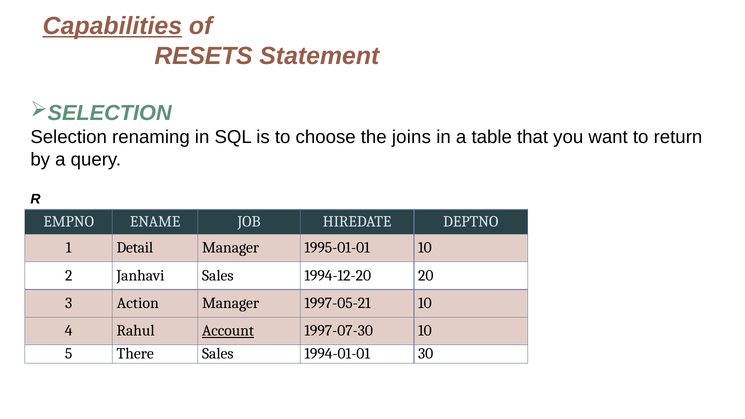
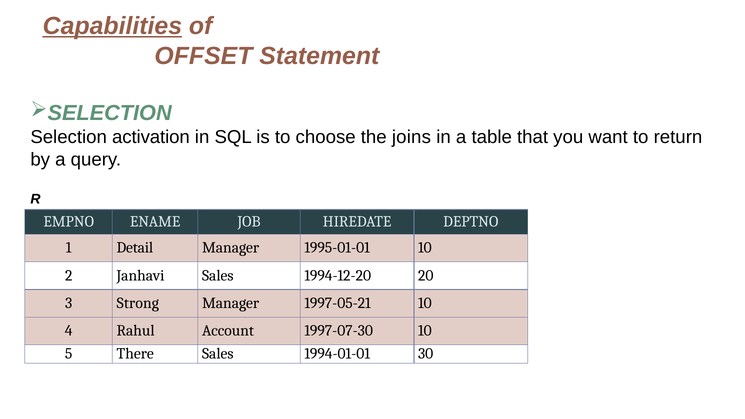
RESETS: RESETS -> OFFSET (203, 56)
renaming: renaming -> activation (151, 137)
Action: Action -> Strong (138, 303)
Account underline: present -> none (228, 331)
